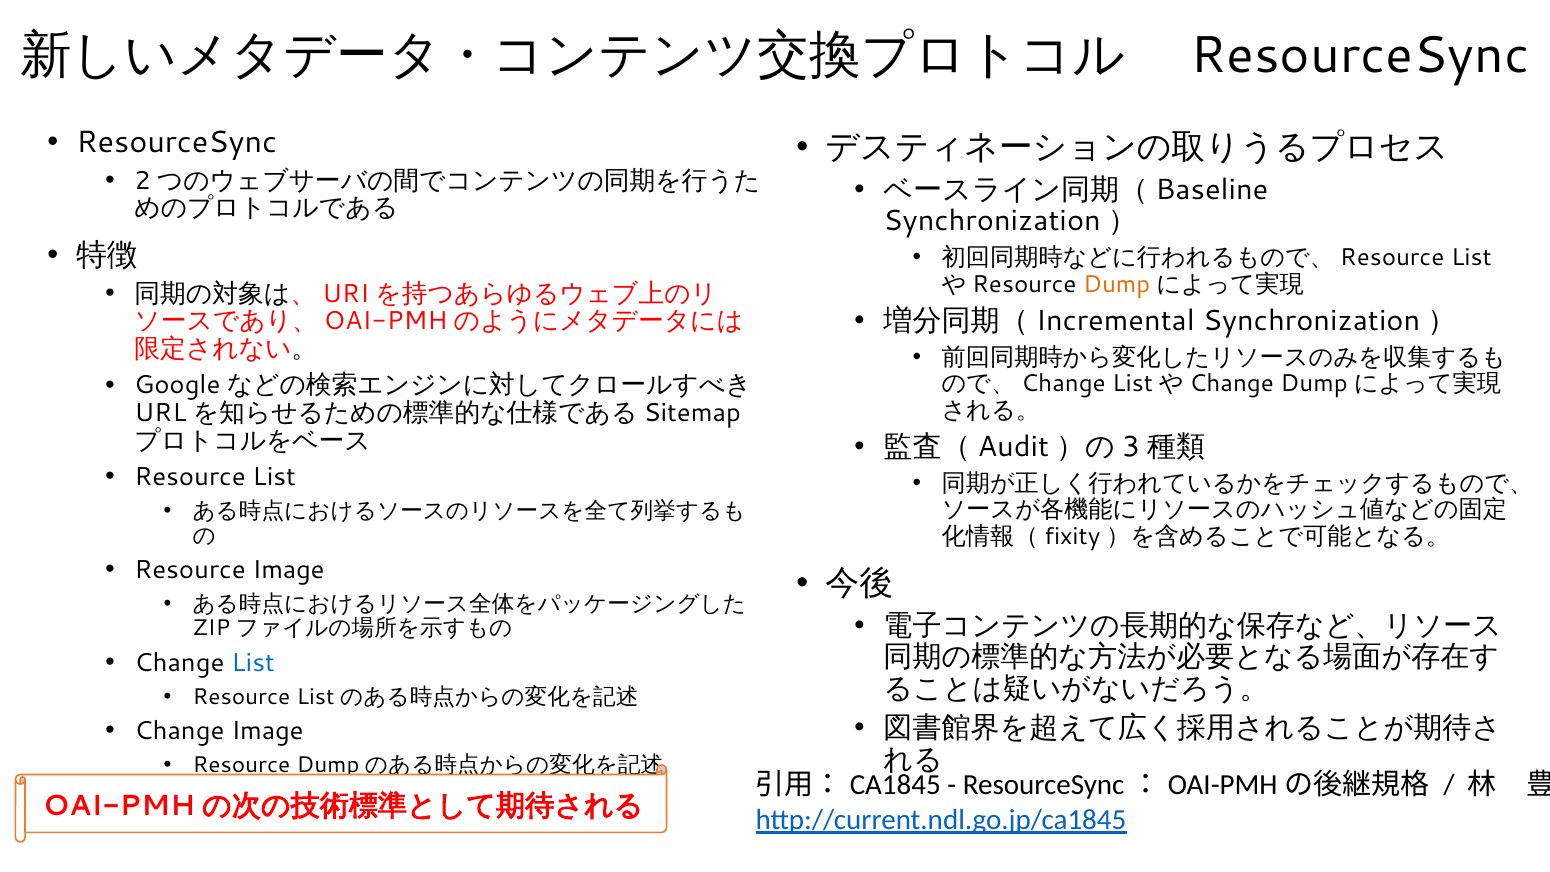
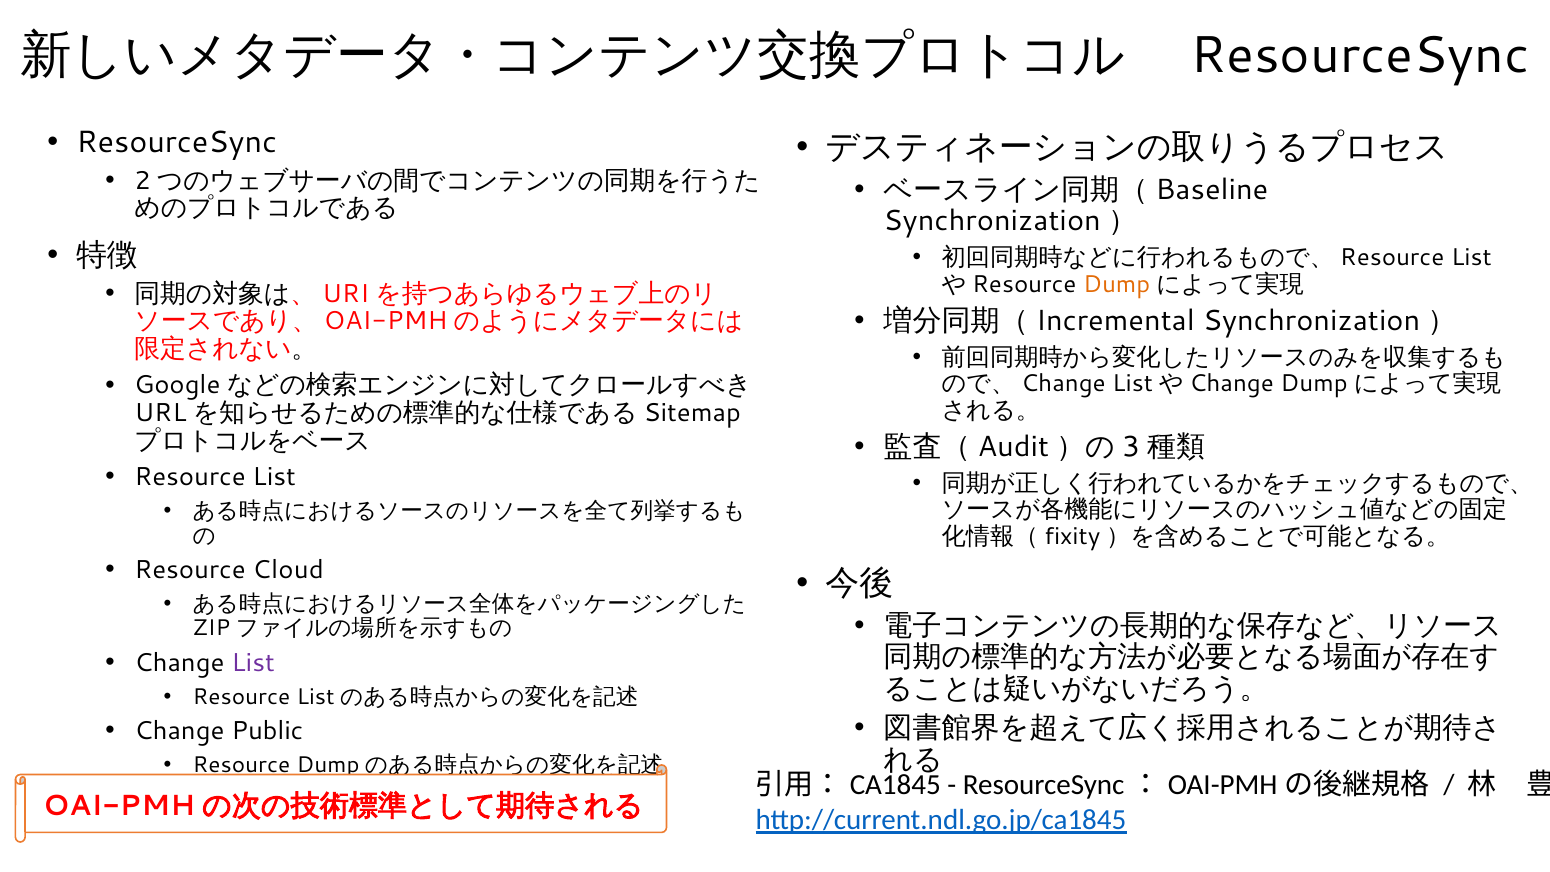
Resource Image: Image -> Cloud (288, 570)
List colour: blue -> purple (253, 663)
Change Image: Image -> Public (267, 731)
